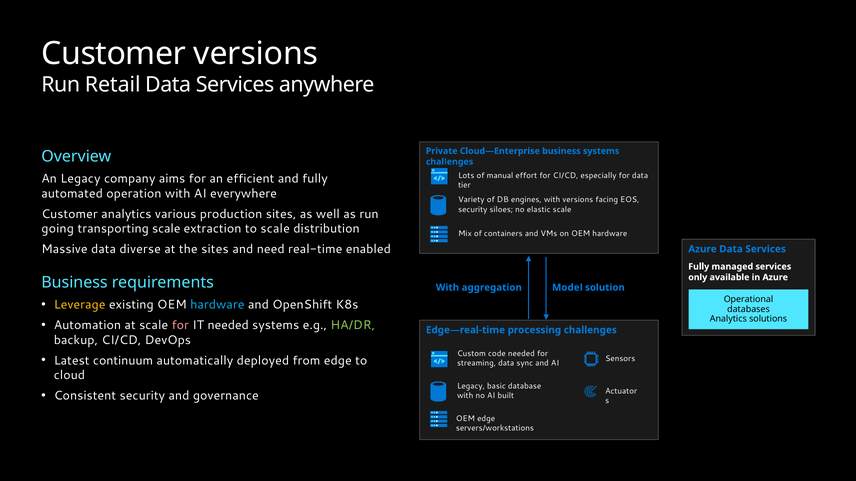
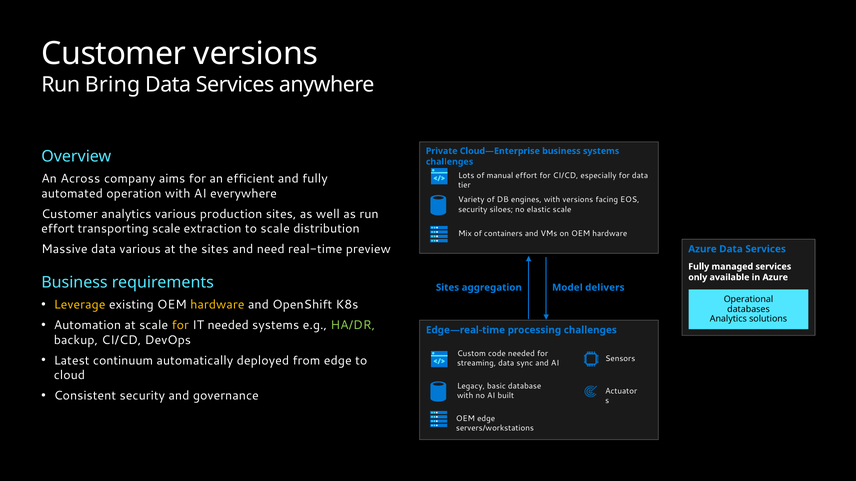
Retail: Retail -> Bring (113, 85)
An Legacy: Legacy -> Across (80, 179)
going: going -> effort (58, 229)
data diverse: diverse -> various (140, 249)
enabled: enabled -> preview (368, 249)
With: With -> Sites (448, 288)
solution: solution -> delivers (605, 288)
hardware colour: light blue -> yellow (217, 305)
for colour: pink -> yellow (180, 325)
